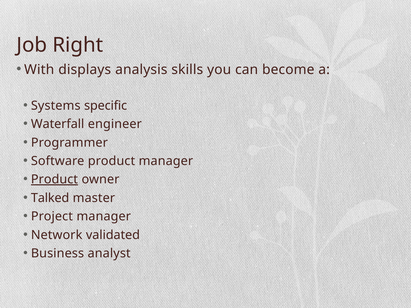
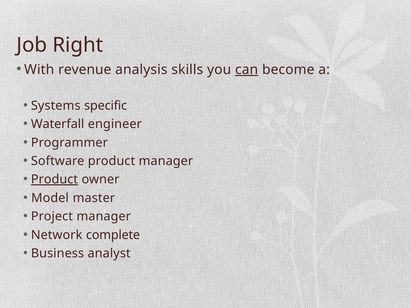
displays: displays -> revenue (85, 70)
can underline: none -> present (247, 70)
Talked: Talked -> Model (50, 198)
validated: validated -> complete (113, 235)
